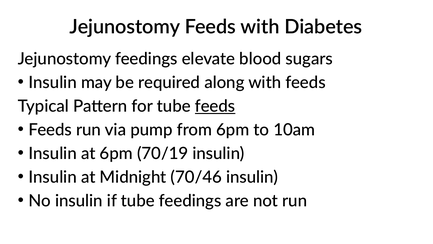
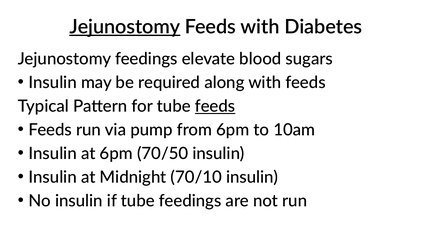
Jejunostomy underline: none -> present (125, 27)
70/19: 70/19 -> 70/50 (163, 153)
70/46: 70/46 -> 70/10 (196, 177)
